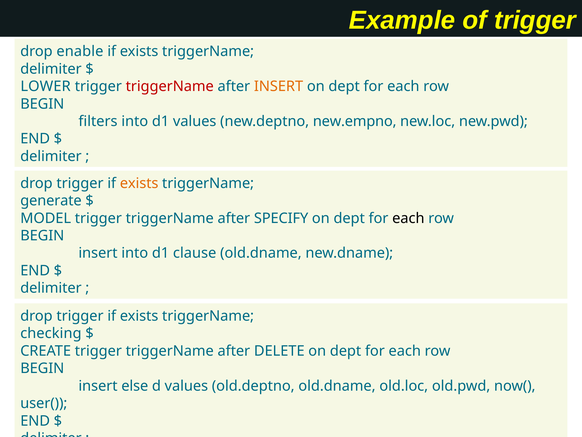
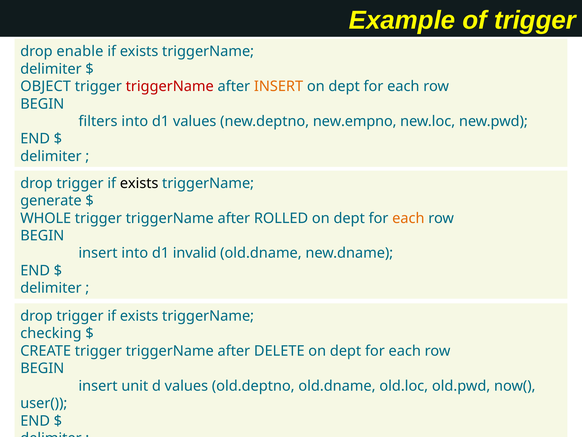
LOWER: LOWER -> OBJECT (46, 86)
exists colour: orange -> black (139, 183)
MODEL: MODEL -> WHOLE (46, 218)
SPECIFY: SPECIFY -> ROLLED (281, 218)
each colour: black -> orange (408, 218)
clause: clause -> invalid (195, 253)
else: else -> unit (135, 385)
